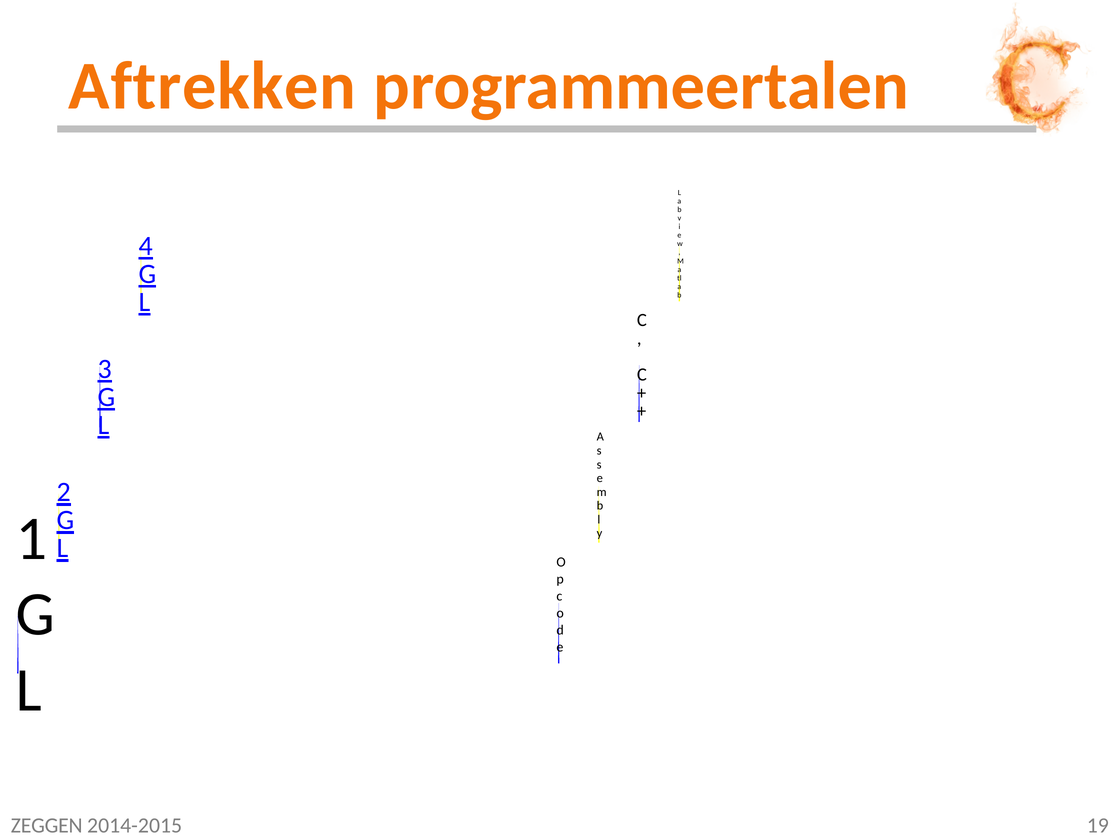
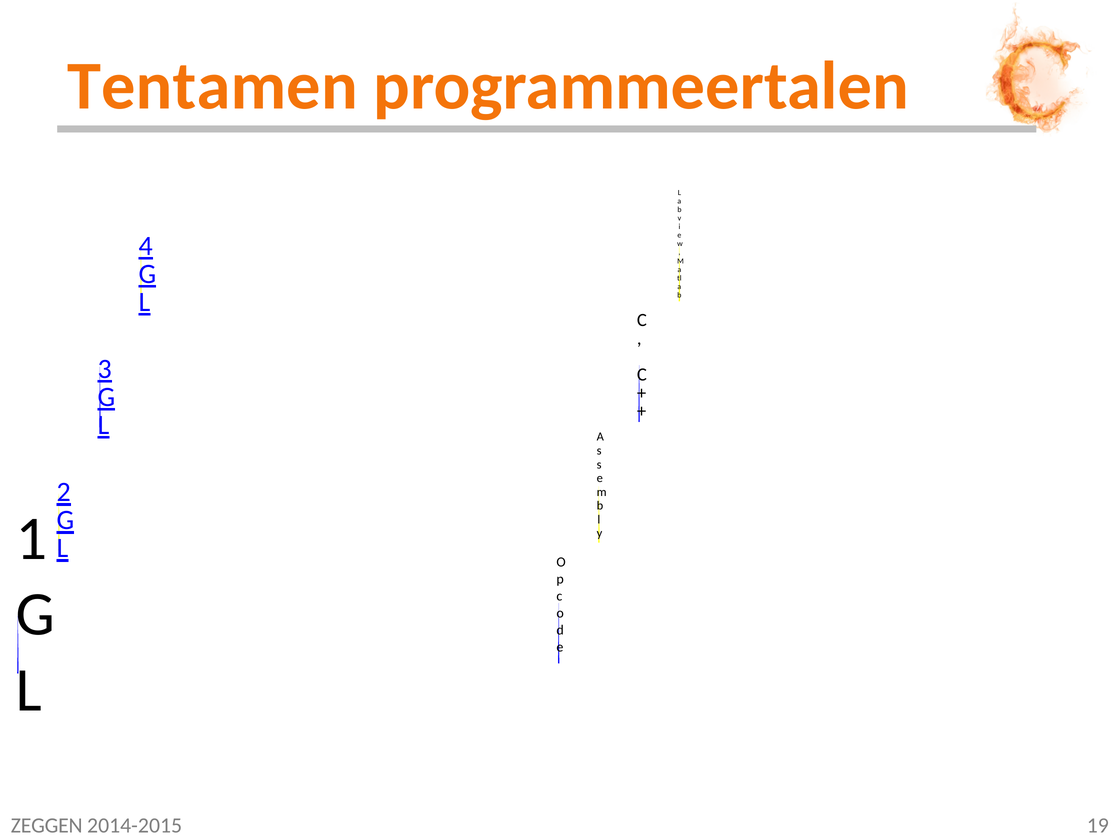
Aftrekken: Aftrekken -> Tentamen (212, 86)
